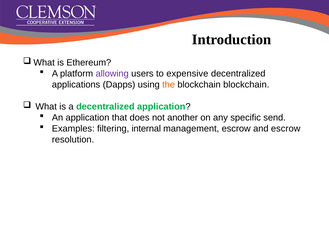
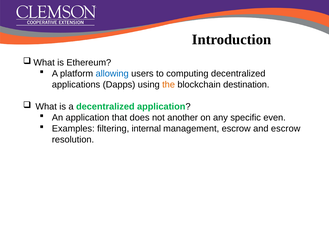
allowing colour: purple -> blue (112, 74)
expensive: expensive -> computing (187, 74)
blockchain blockchain: blockchain -> destination (246, 85)
send: send -> even (275, 117)
